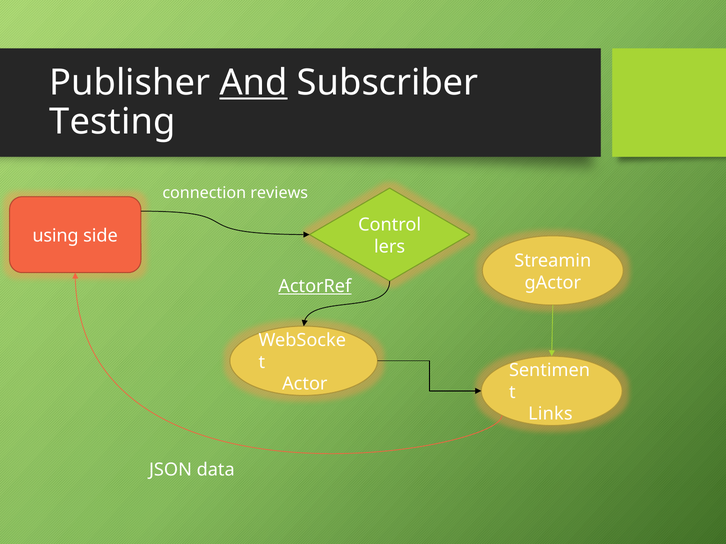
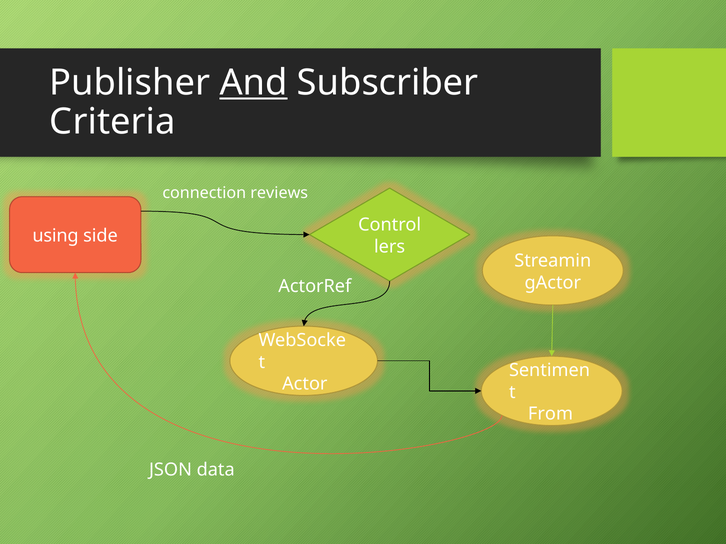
Testing: Testing -> Criteria (113, 122)
ActorRef underline: present -> none (315, 286)
Links: Links -> From (550, 414)
